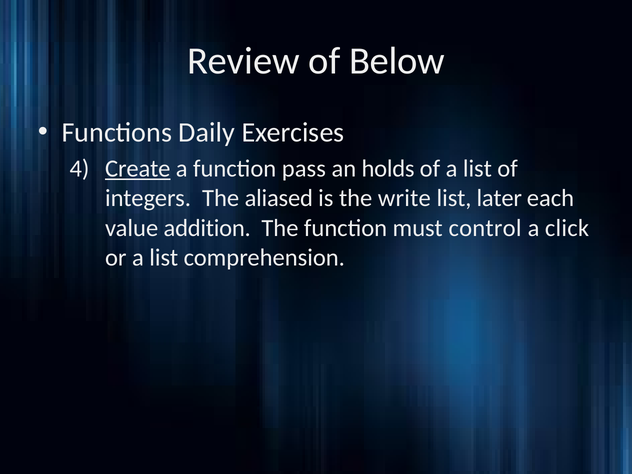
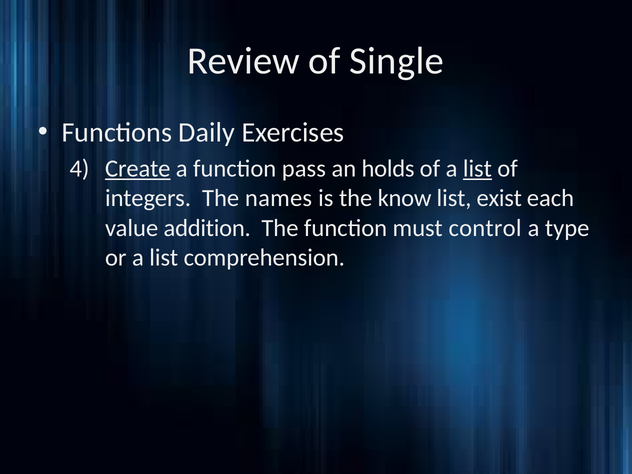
Below: Below -> Single (397, 61)
list underline: none -> present (477, 169)
aliased: aliased -> names (279, 198)
write: write -> know (405, 198)
later: later -> exist (499, 198)
click: click -> type (567, 228)
